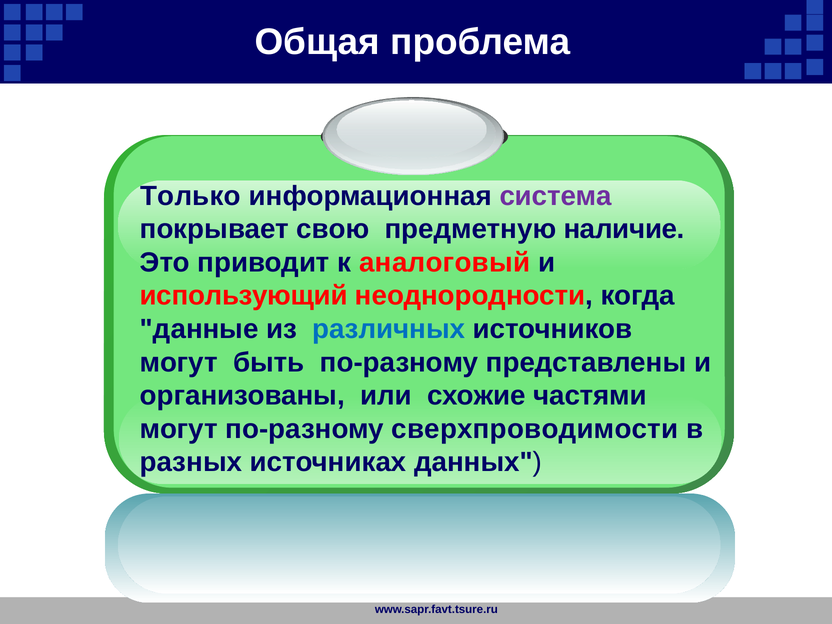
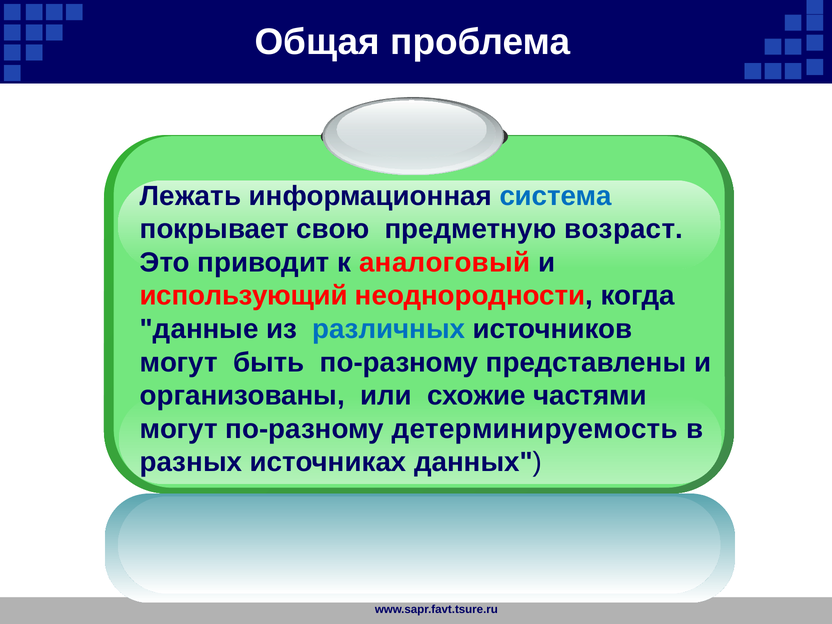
Только: Только -> Лежать (191, 196)
система colour: purple -> blue (556, 196)
наличие: наличие -> возраст (624, 229)
сверхпроводимости: сверхпроводимости -> детерминируемость (535, 429)
